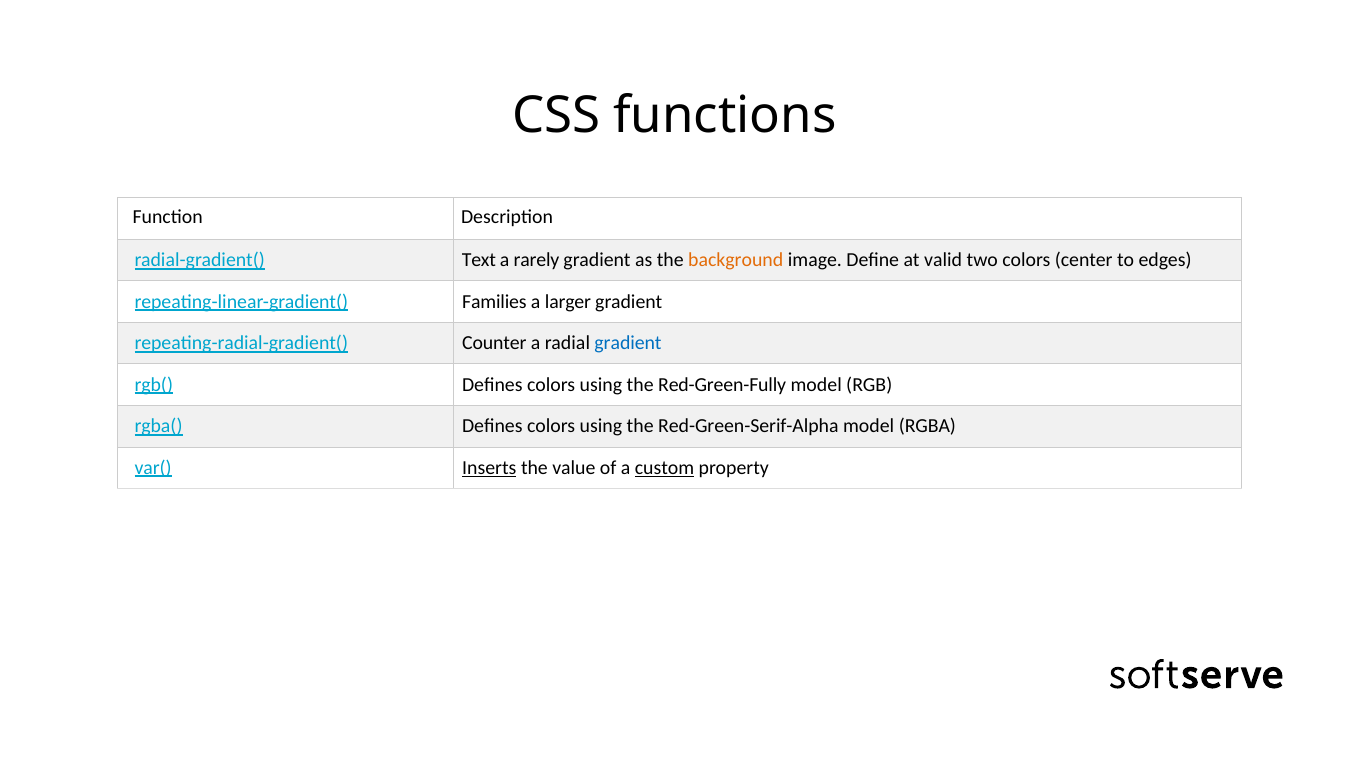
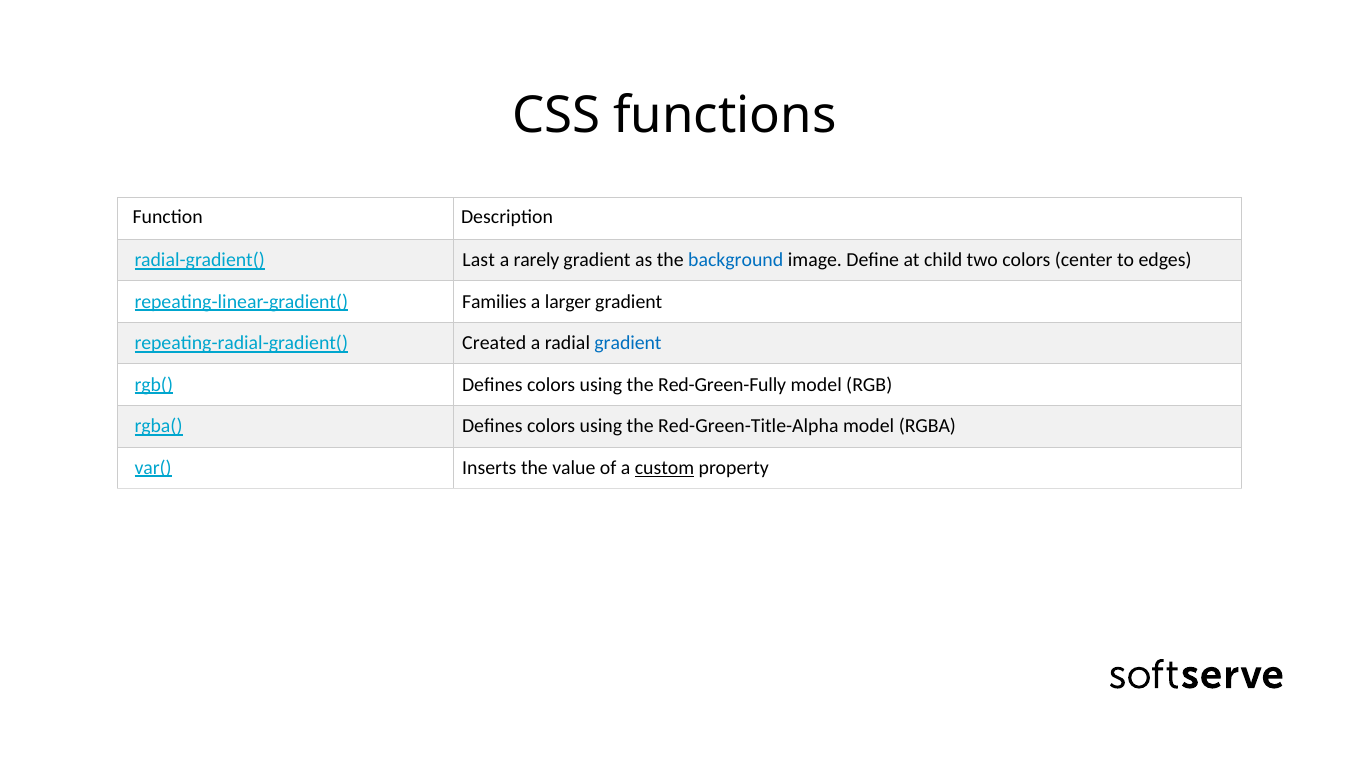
Text: Text -> Last (479, 260)
background colour: orange -> blue (736, 260)
valid: valid -> child (943, 260)
Counter: Counter -> Created (494, 343)
Red-Green-Serif-Alpha: Red-Green-Serif-Alpha -> Red-Green-Title-Alpha (748, 426)
Inserts underline: present -> none (489, 467)
